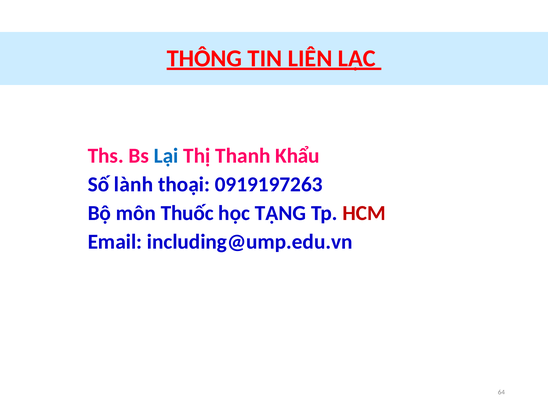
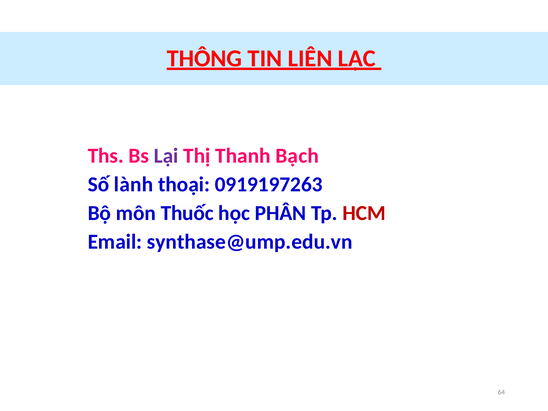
Lại colour: blue -> purple (166, 156)
Khẩu: Khẩu -> Bạch (297, 156)
TẠNG: TẠNG -> PHÂN (281, 213)
including@ump.edu.vn: including@ump.edu.vn -> synthase@ump.edu.vn (250, 242)
